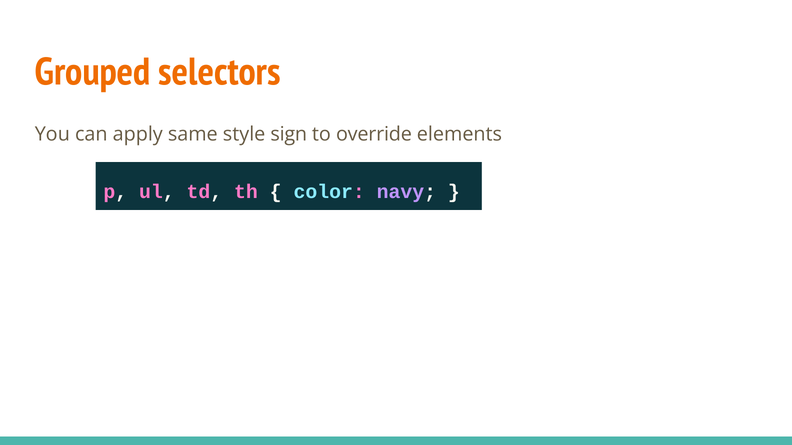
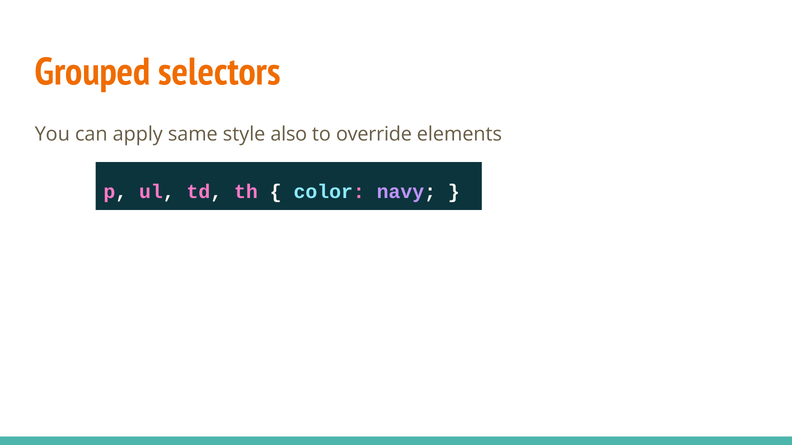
sign: sign -> also (289, 134)
